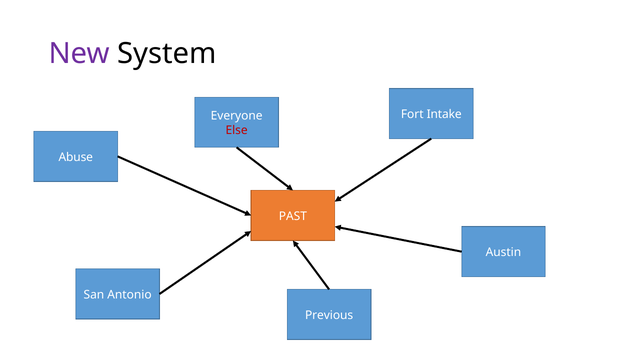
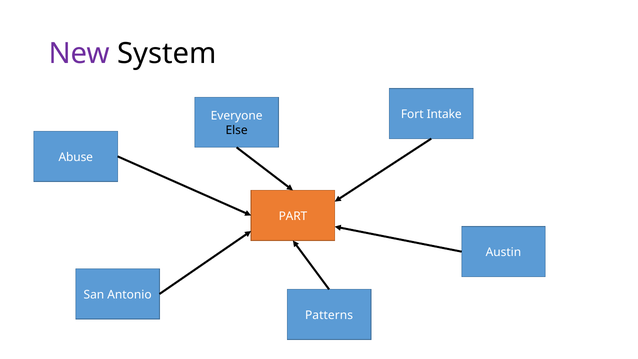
Else colour: red -> black (237, 130)
PAST: PAST -> PART (293, 216)
Previous: Previous -> Patterns (329, 315)
